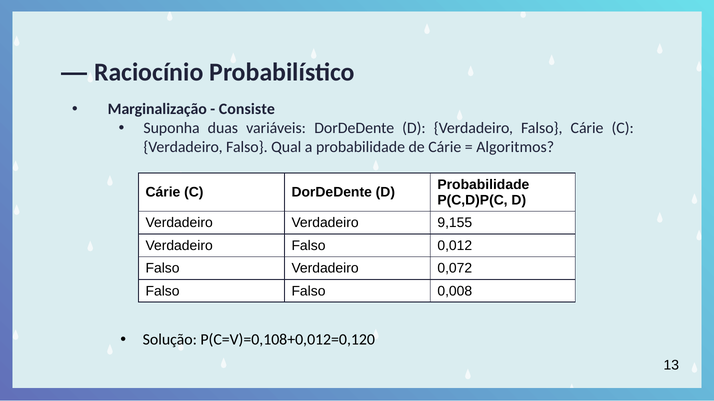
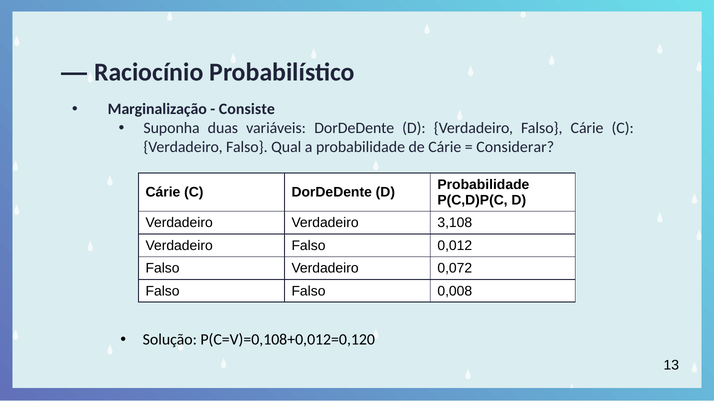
Algoritmos: Algoritmos -> Considerar (515, 147)
9,155: 9,155 -> 3,108 (455, 223)
